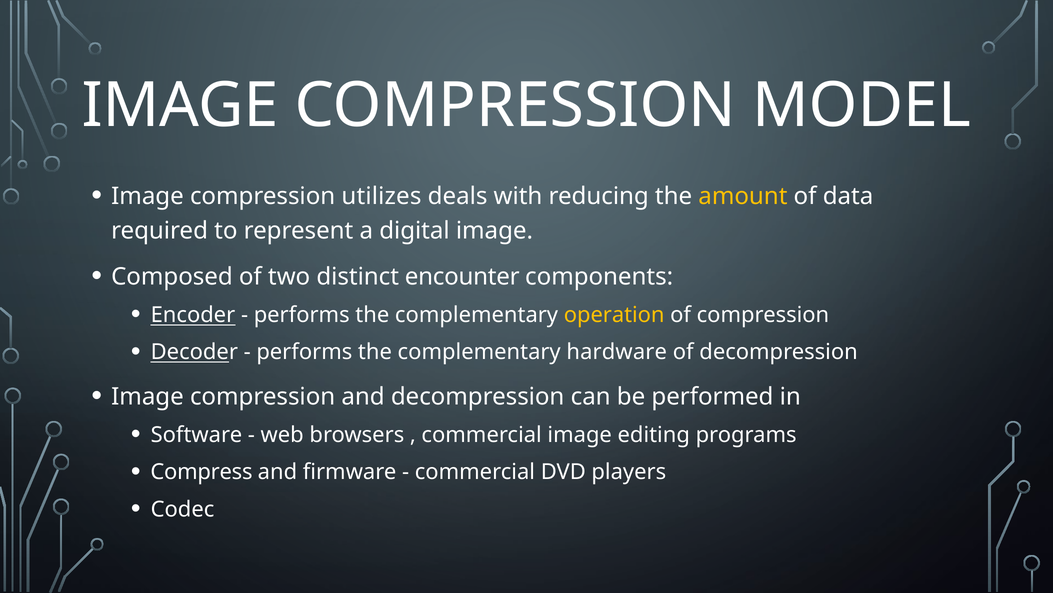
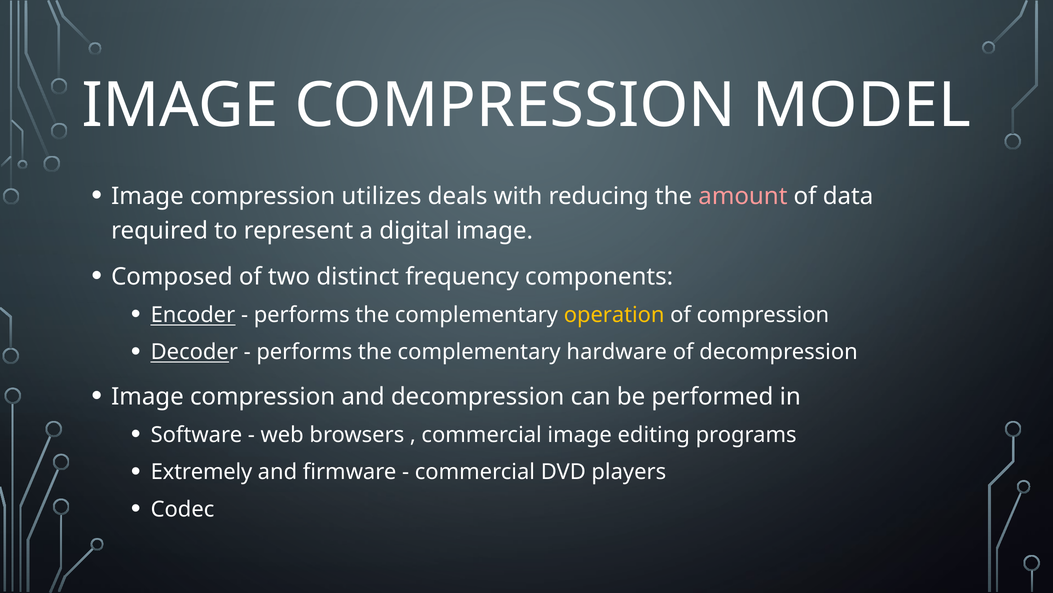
amount colour: yellow -> pink (743, 196)
encounter: encounter -> frequency (462, 276)
Compress: Compress -> Extremely (201, 472)
